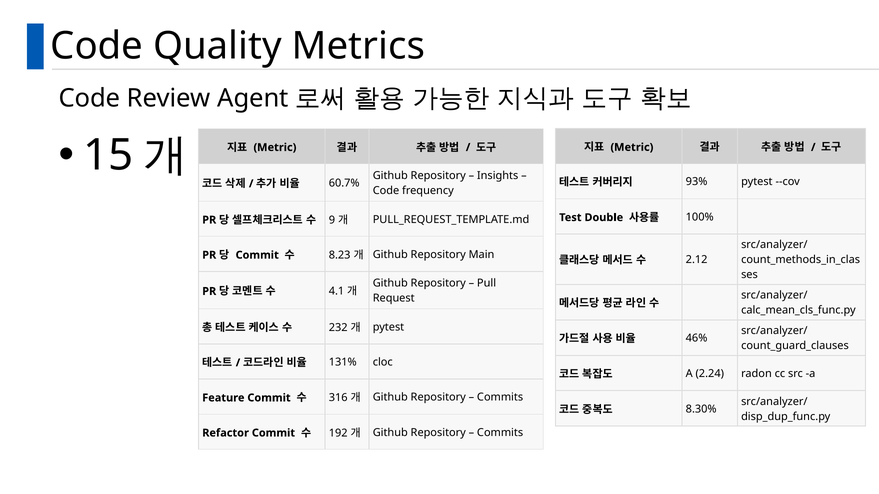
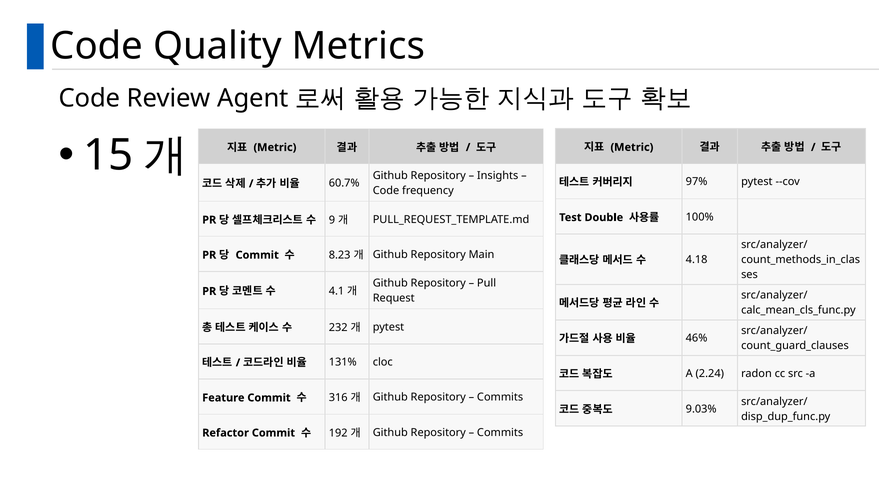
93%: 93% -> 97% (697, 182)
2.12: 2.12 -> 4.18 (697, 260)
8.30%: 8.30% -> 9.03% (701, 409)
